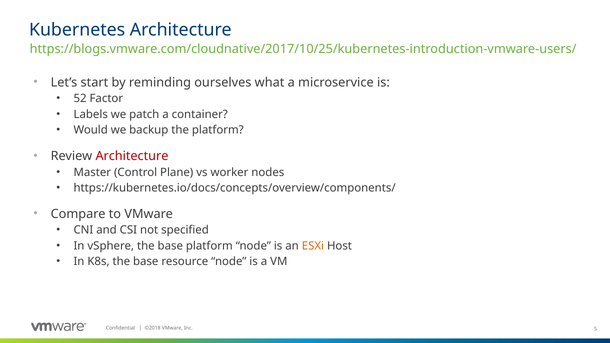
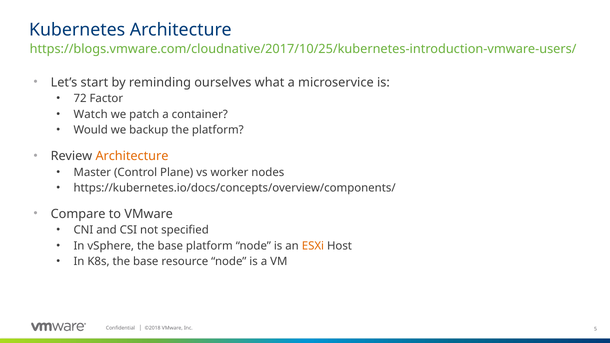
52: 52 -> 72 (80, 99)
Labels: Labels -> Watch (91, 114)
Architecture colour: red -> orange (132, 156)
